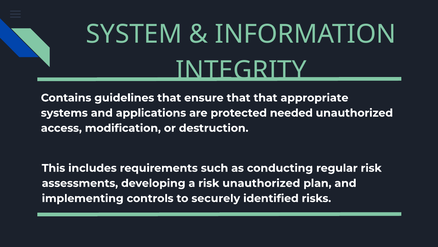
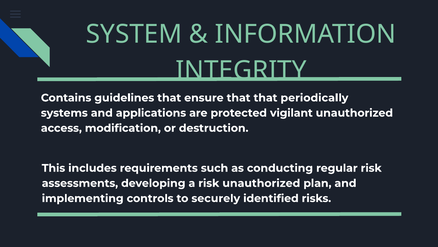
appropriate: appropriate -> periodically (314, 98)
needed: needed -> vigilant (291, 113)
